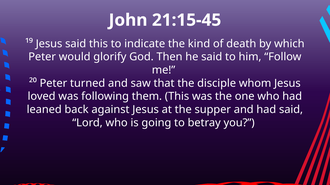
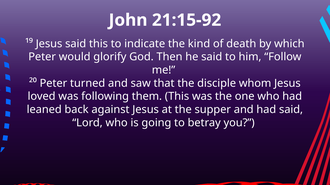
21:15-45: 21:15-45 -> 21:15-92 (187, 20)
